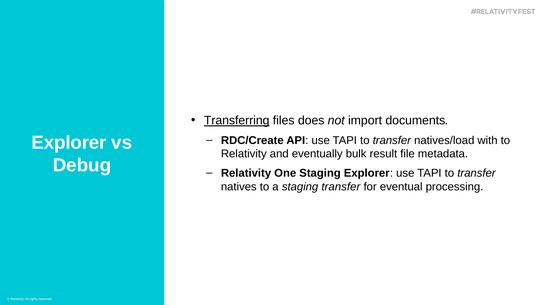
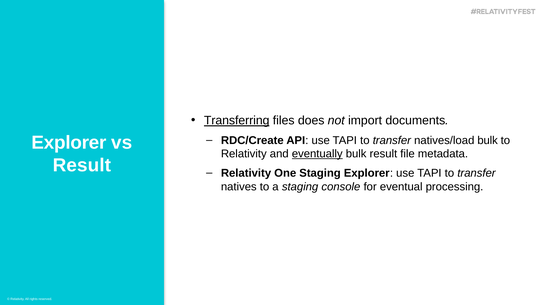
natives/load with: with -> bulk (488, 140)
eventually underline: none -> present (317, 154)
Debug: Debug -> Result (82, 165)
staging transfer: transfer -> console (341, 187)
